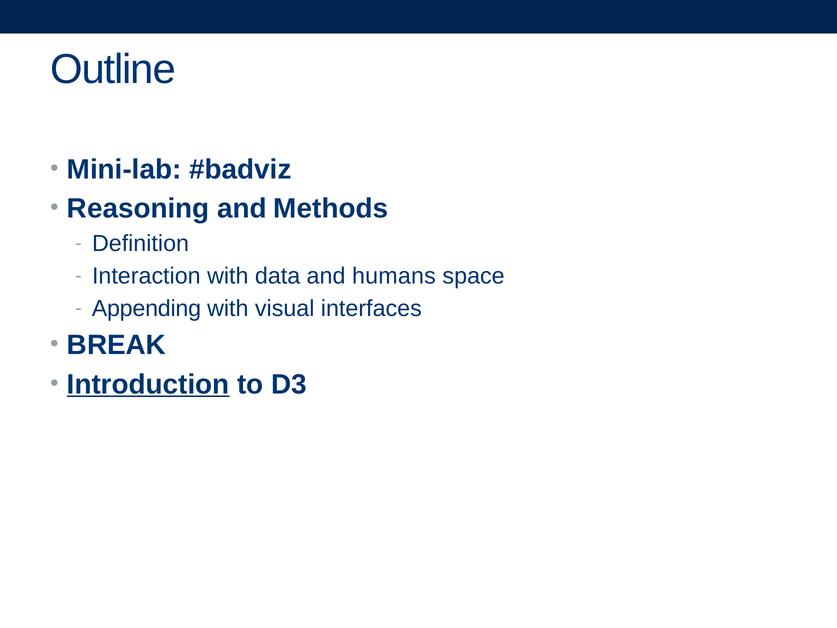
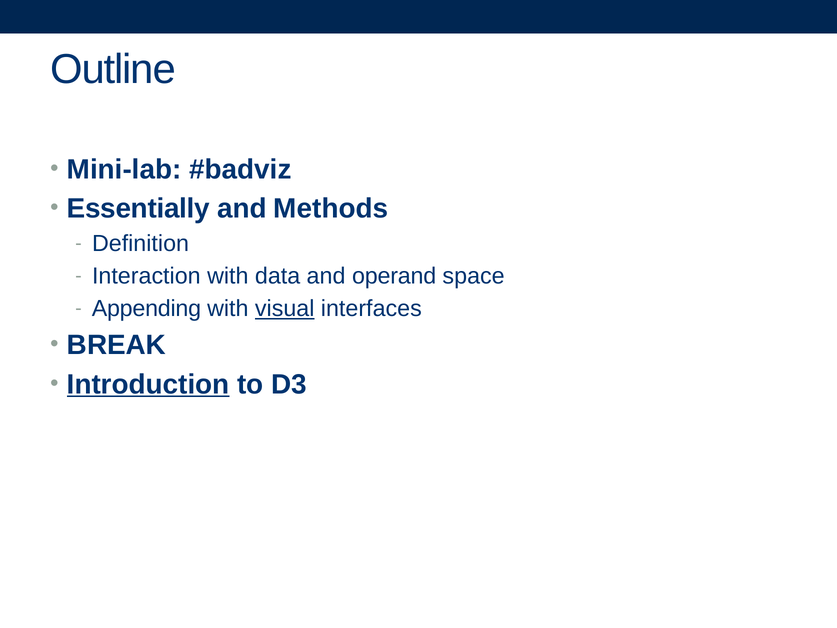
Reasoning: Reasoning -> Essentially (138, 208)
humans: humans -> operand (394, 276)
visual underline: none -> present (285, 309)
